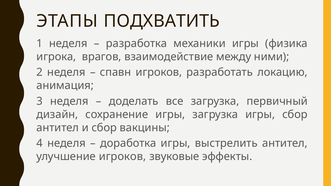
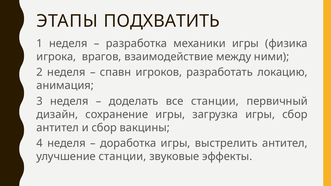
все загрузка: загрузка -> станции (215, 101)
улучшение игроков: игроков -> станции (122, 157)
